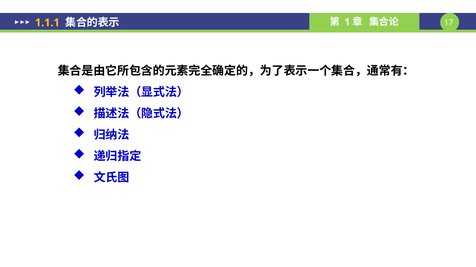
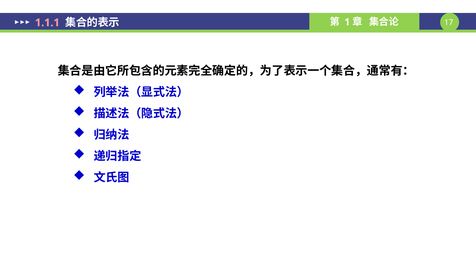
1.1.1 colour: yellow -> pink (47, 23)
